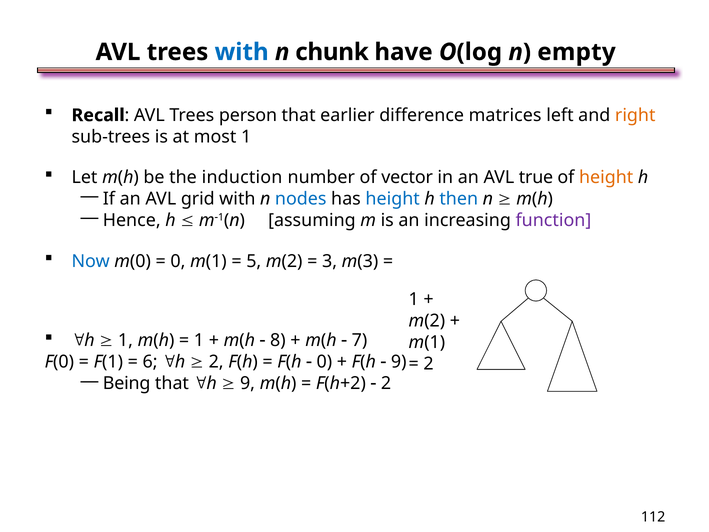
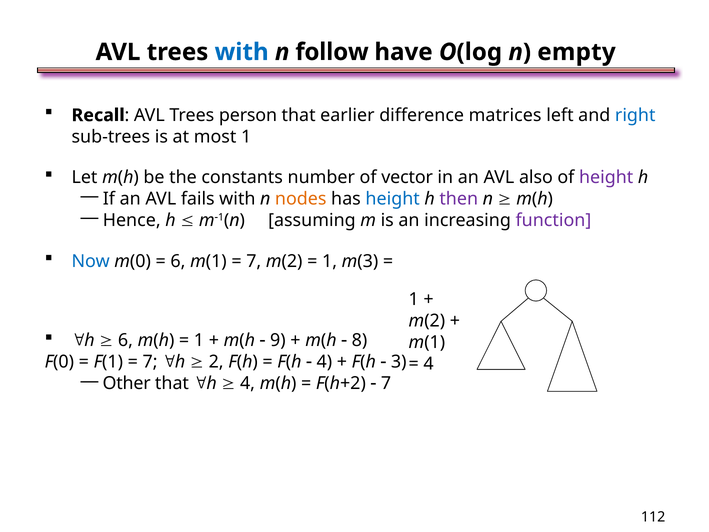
chunk: chunk -> follow (332, 52)
right colour: orange -> blue (635, 115)
induction: induction -> constants (242, 177)
true: true -> also (536, 177)
height colour: orange -> purple (606, 177)
grid: grid -> fails (198, 199)
nodes colour: blue -> orange (301, 199)
then colour: blue -> purple (459, 199)
0: 0 -> 6 (178, 261)
5: 5 -> 7 (254, 261)
3: 3 -> 1 (330, 261)
1: 1 -> 6 (125, 340)
8: 8 -> 9 (278, 340)
7: 7 -> 8 (359, 340)
6: 6 -> 7 (150, 362)
0: 0 -> 4 (324, 362)
9: 9 -> 3 (399, 362)
2: 2 -> 4 (429, 363)
Being: Being -> Other (127, 383)
9: 9 -> 4 (248, 383)
2: 2 -> 7 (386, 383)
